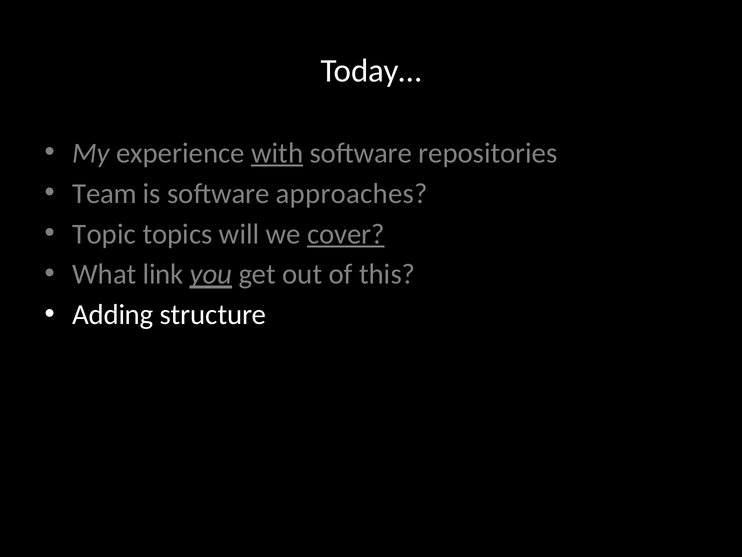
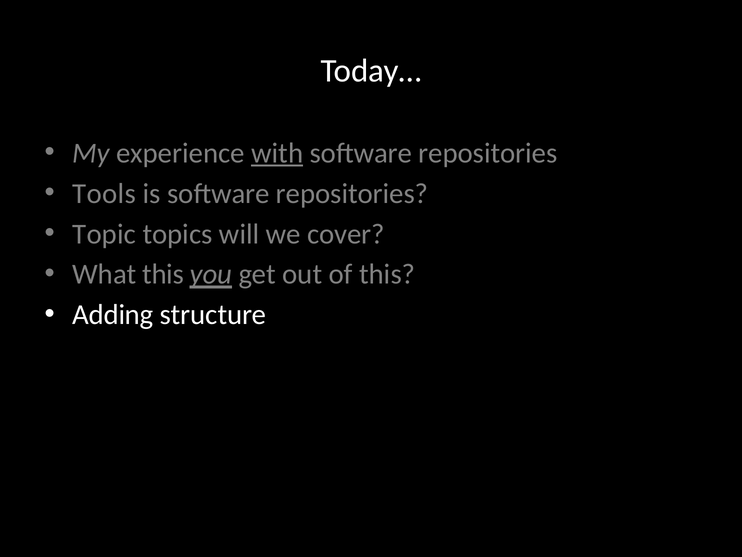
Team: Team -> Tools (104, 193)
is software approaches: approaches -> repositories (352, 193)
cover underline: present -> none (346, 234)
What link: link -> this (163, 274)
